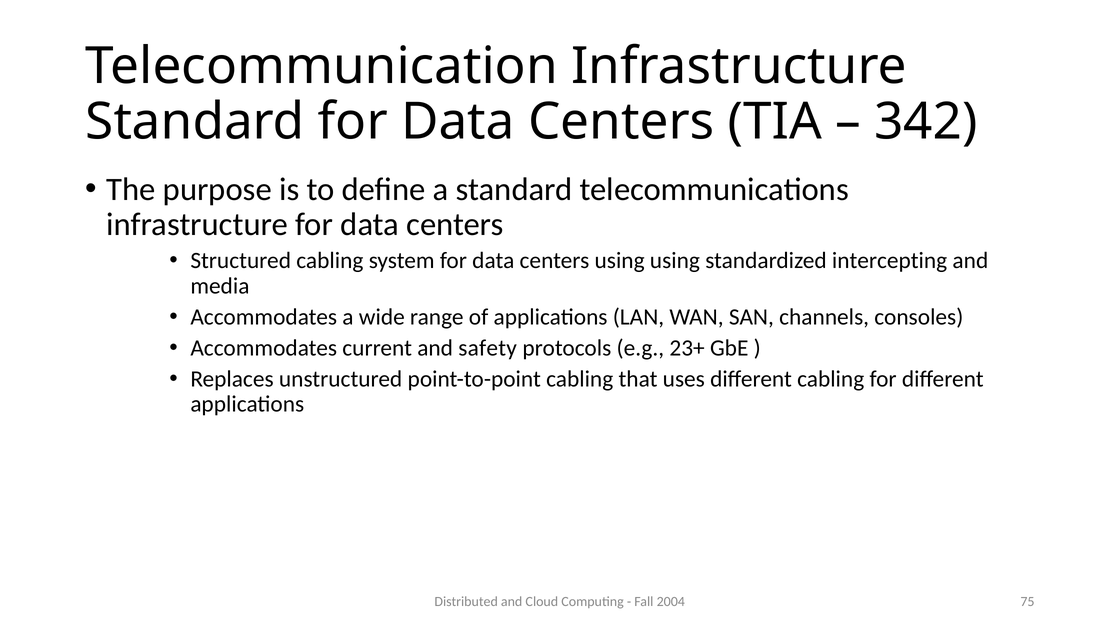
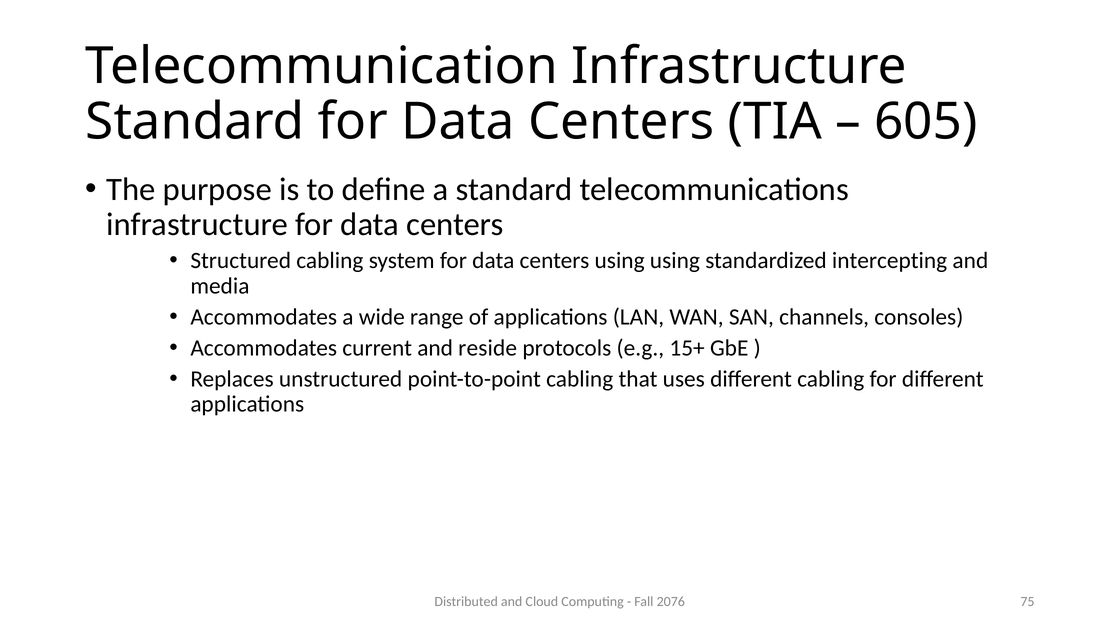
342: 342 -> 605 (926, 122)
safety: safety -> reside (488, 348)
23+: 23+ -> 15+ (687, 348)
2004: 2004 -> 2076 (671, 602)
